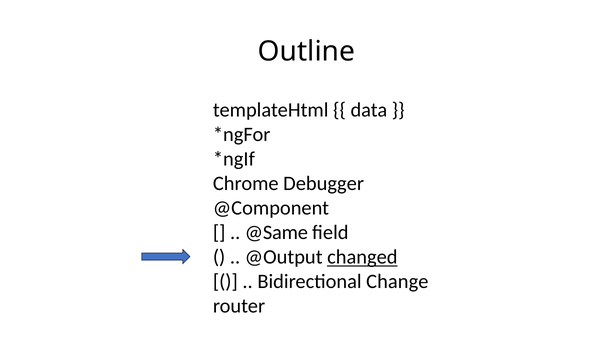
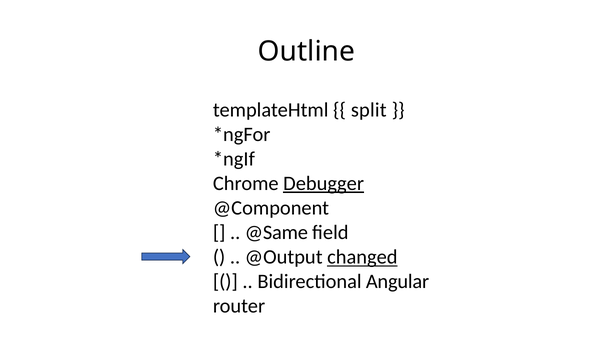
data: data -> split (369, 110)
Debugger underline: none -> present (324, 183)
Change: Change -> Angular (398, 282)
